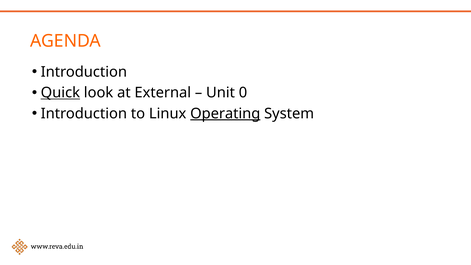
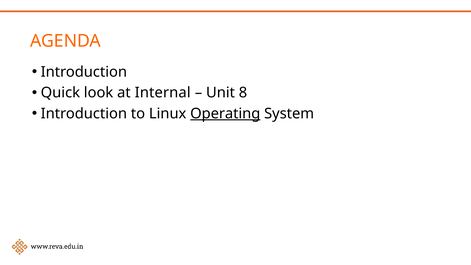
Quick underline: present -> none (60, 93)
External: External -> Internal (163, 93)
0: 0 -> 8 (243, 93)
